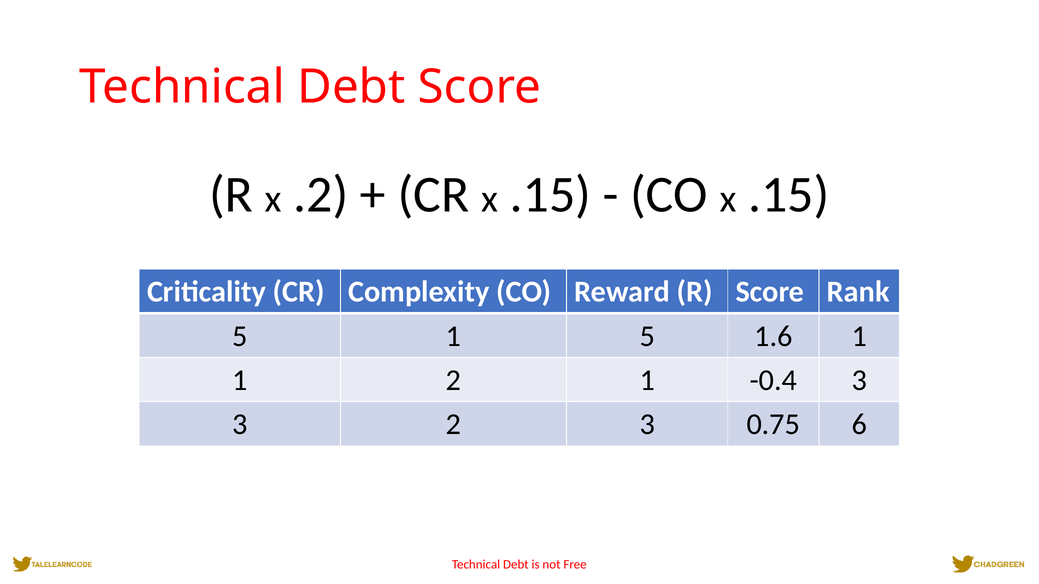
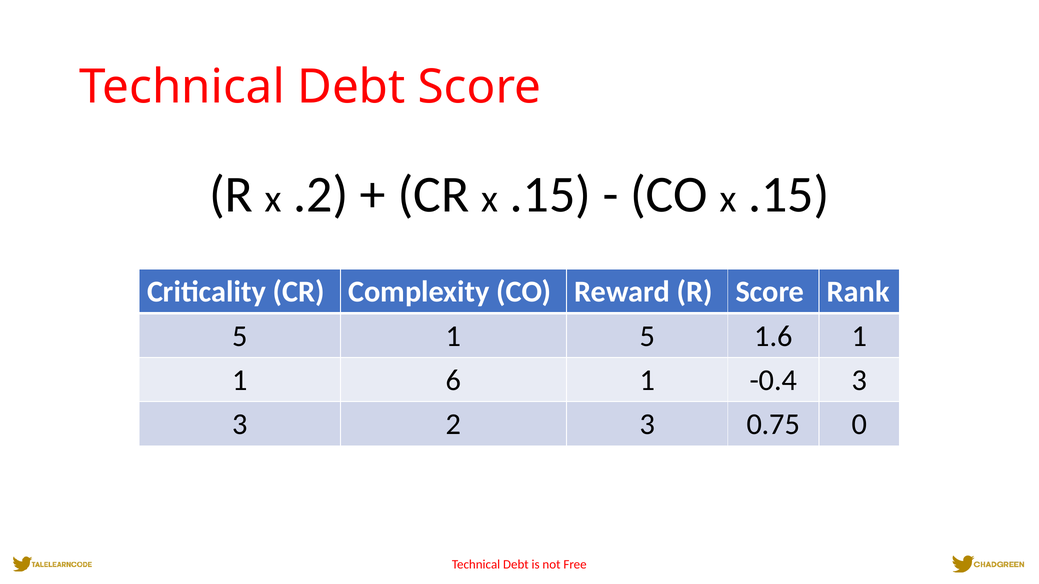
1 2: 2 -> 6 (454, 380)
6: 6 -> 0 (859, 425)
